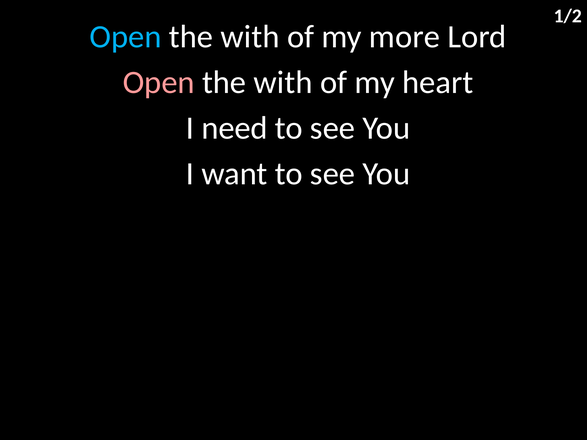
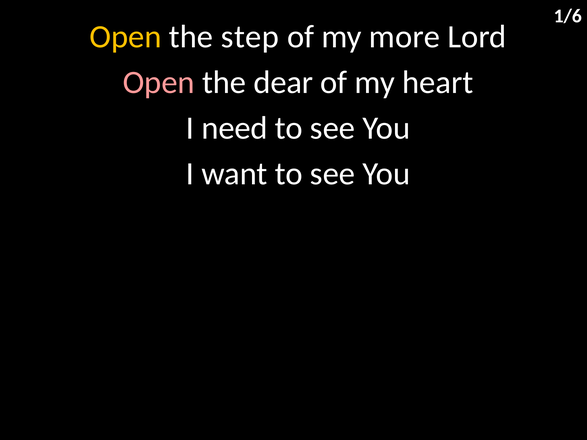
1/2: 1/2 -> 1/6 (568, 16)
Open colour: light blue -> yellow (126, 37)
with: with -> step (250, 37)
with: with -> dear (283, 83)
